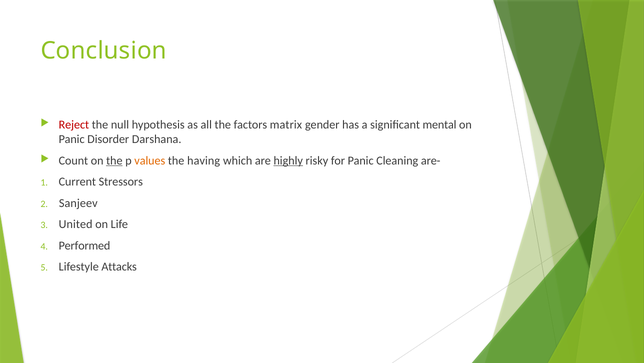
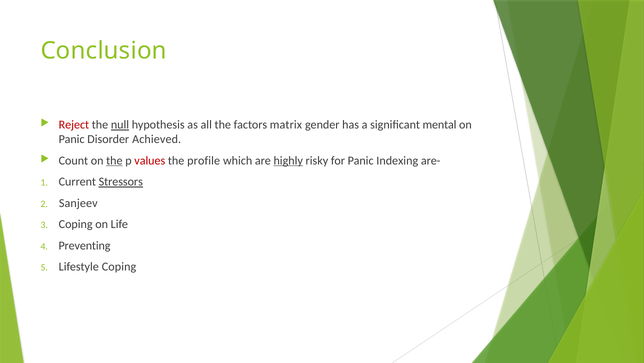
null underline: none -> present (120, 125)
Darshana: Darshana -> Achieved (157, 139)
values colour: orange -> red (150, 160)
having: having -> profile (204, 160)
Cleaning: Cleaning -> Indexing (397, 160)
Stressors underline: none -> present (121, 182)
United: United -> Coping (76, 224)
Performed: Performed -> Preventing (84, 245)
Lifestyle Attacks: Attacks -> Coping (119, 266)
